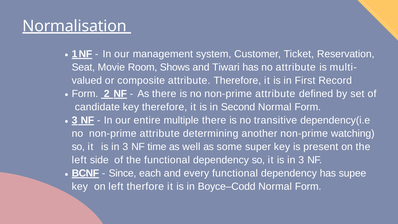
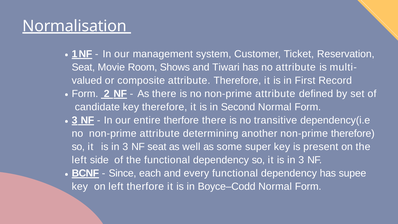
entire multiple: multiple -> therfore (181, 120)
non-prime watching: watching -> therefore (353, 133)
NF time: time -> seat (157, 147)
